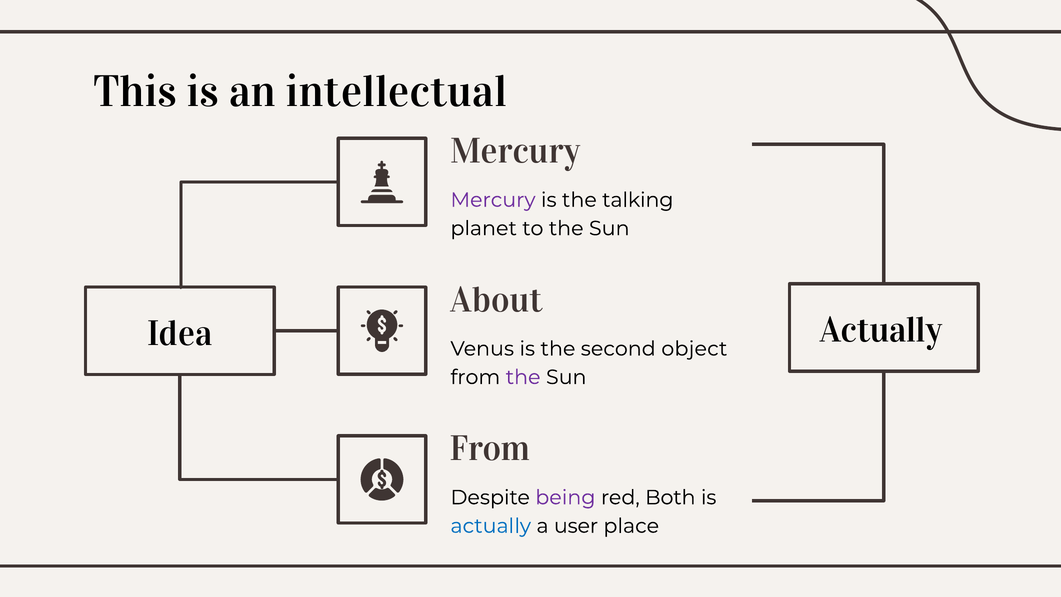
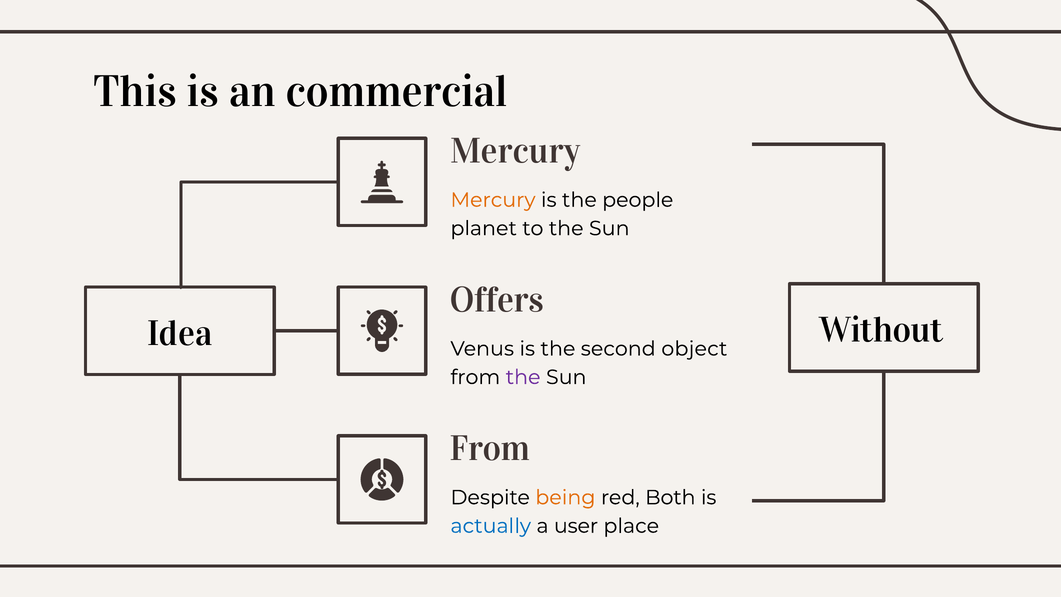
intellectual: intellectual -> commercial (397, 92)
Mercury colour: purple -> orange (493, 200)
talking: talking -> people (638, 200)
About: About -> Offers (497, 300)
Idea Actually: Actually -> Without (881, 330)
being colour: purple -> orange (565, 497)
